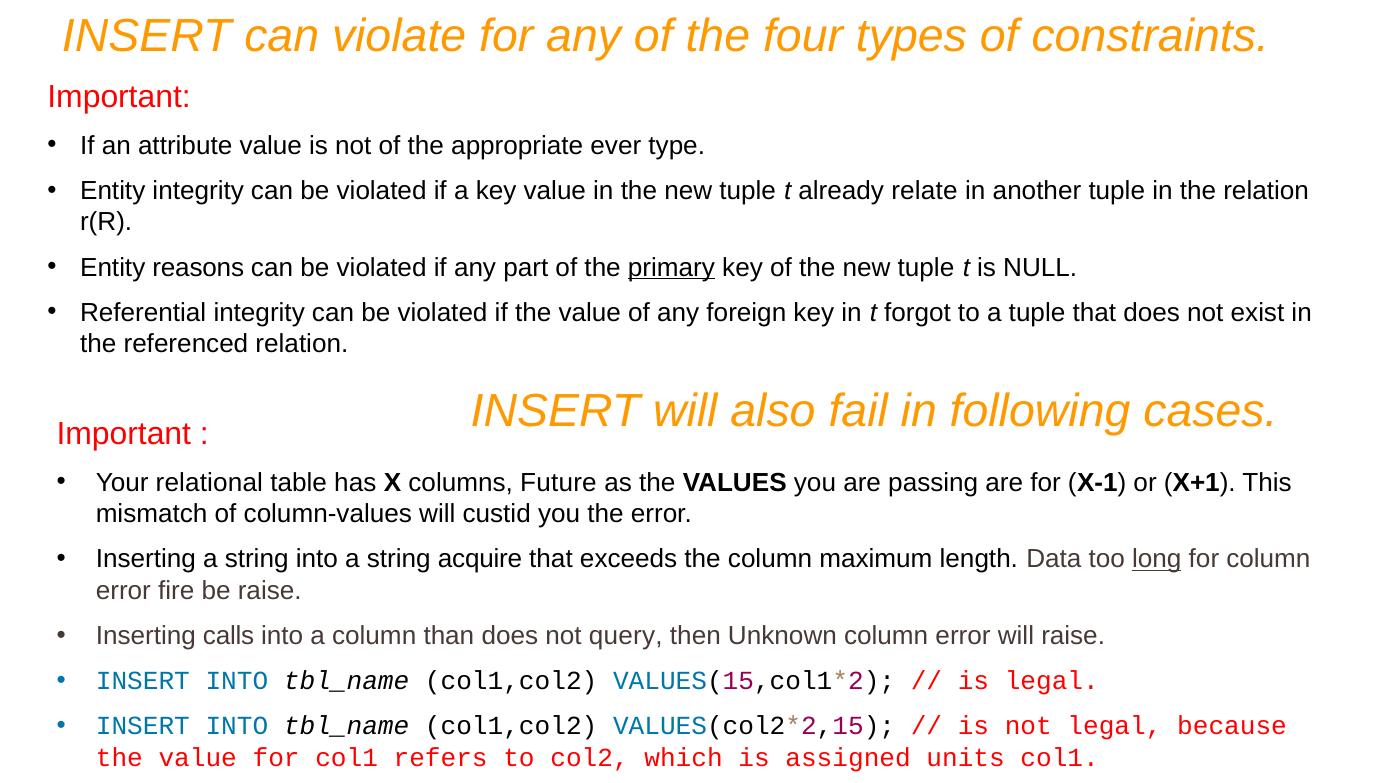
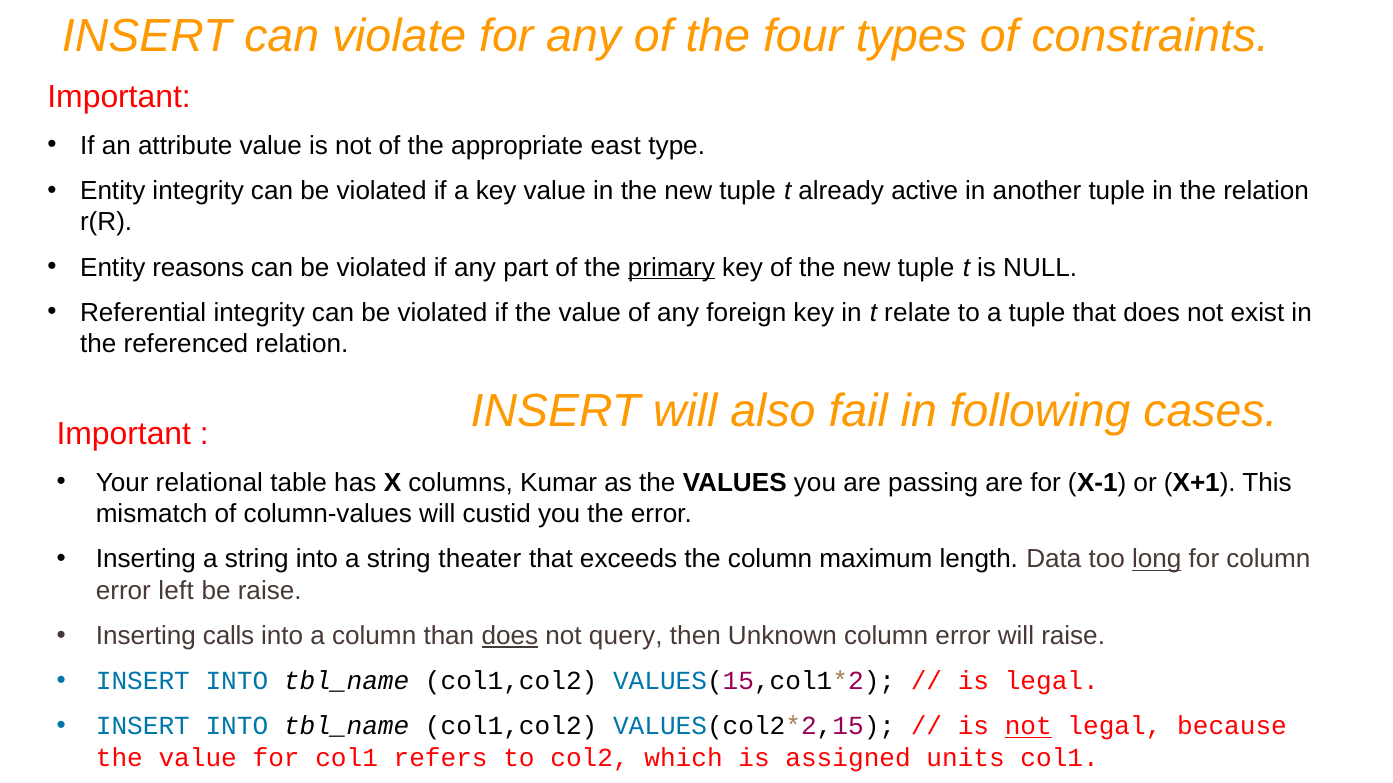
ever: ever -> east (616, 146)
relate: relate -> active (925, 191)
forgot: forgot -> relate (917, 313)
Future: Future -> Kumar (559, 483)
acquire: acquire -> theater (480, 560)
fire: fire -> left (176, 591)
does underline: none -> present (510, 636)
not underline: none -> present (1028, 727)
